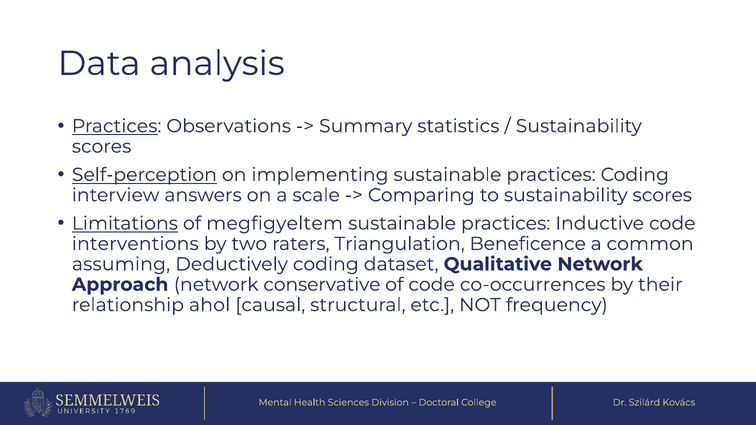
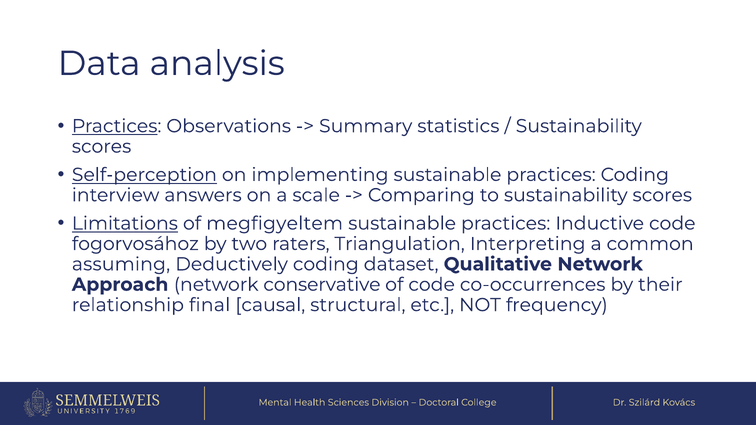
interventions: interventions -> fogorvosához (135, 244)
Beneficence: Beneficence -> Interpreting (528, 244)
ahol: ahol -> final (210, 305)
